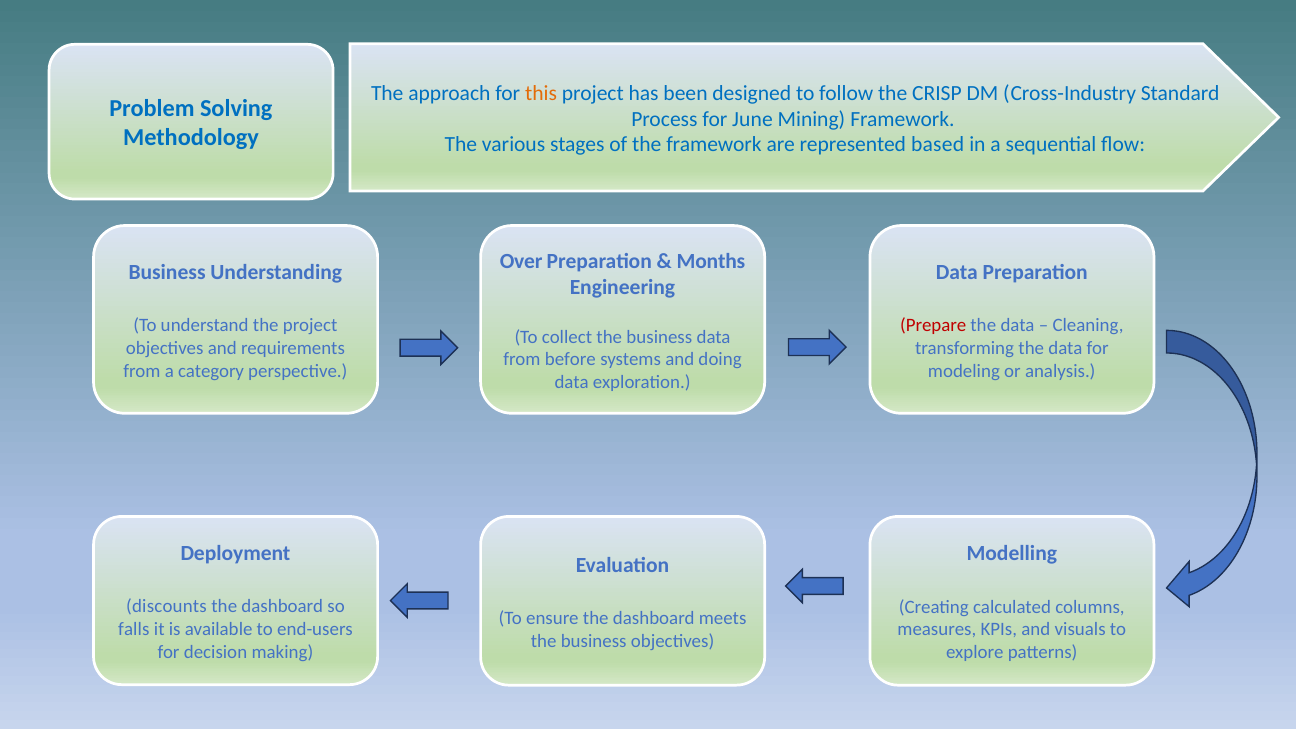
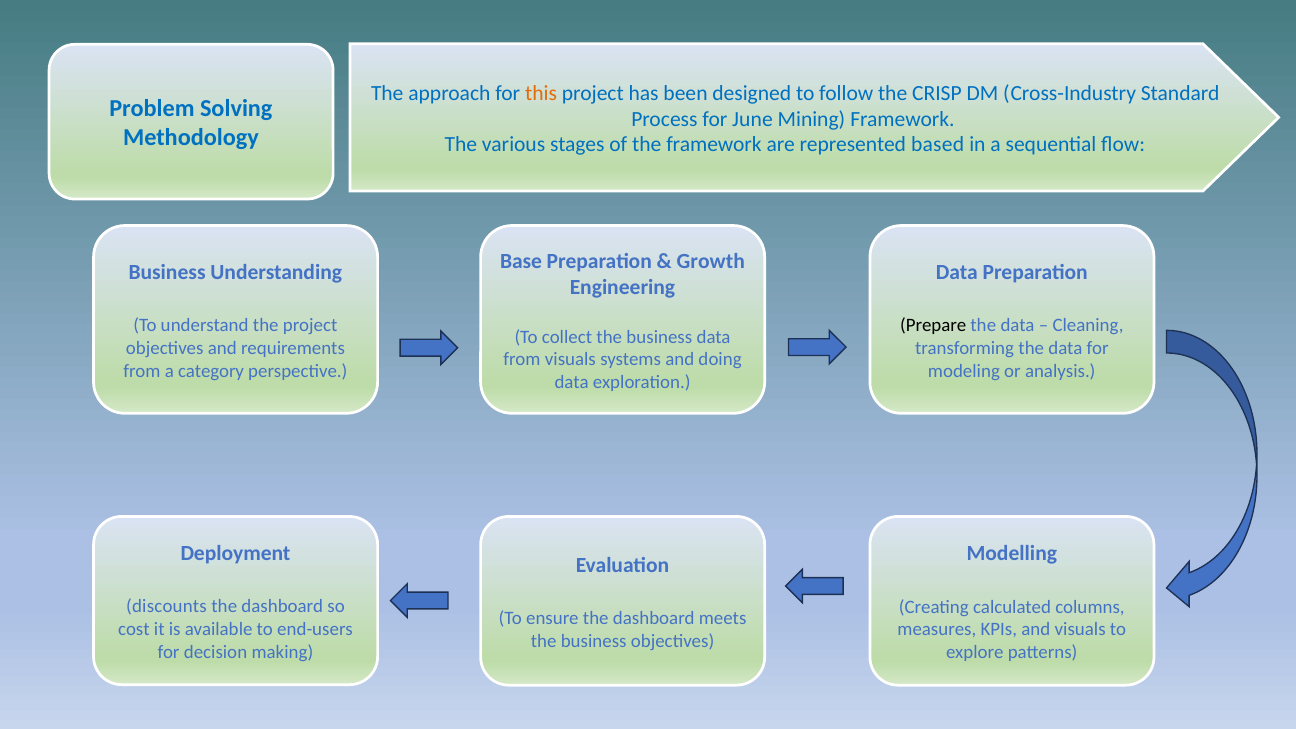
Over: Over -> Base (521, 261)
Months: Months -> Growth (711, 261)
Prepare colour: red -> black (933, 326)
from before: before -> visuals (570, 360)
falls: falls -> cost (134, 629)
